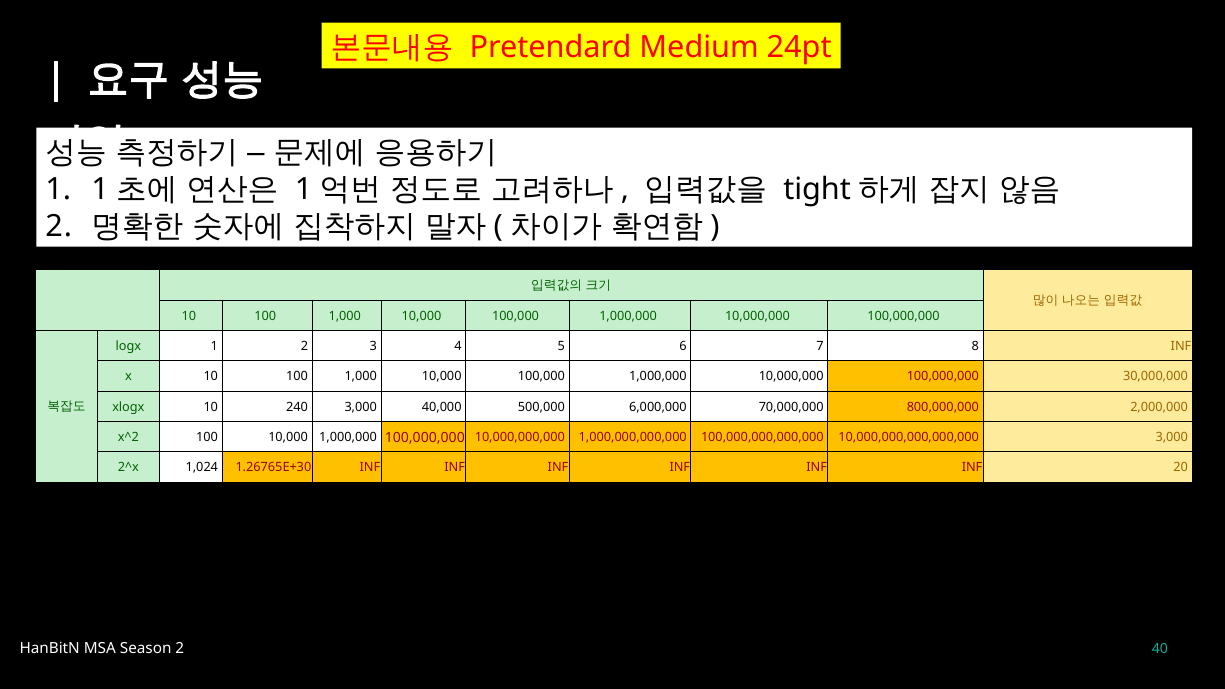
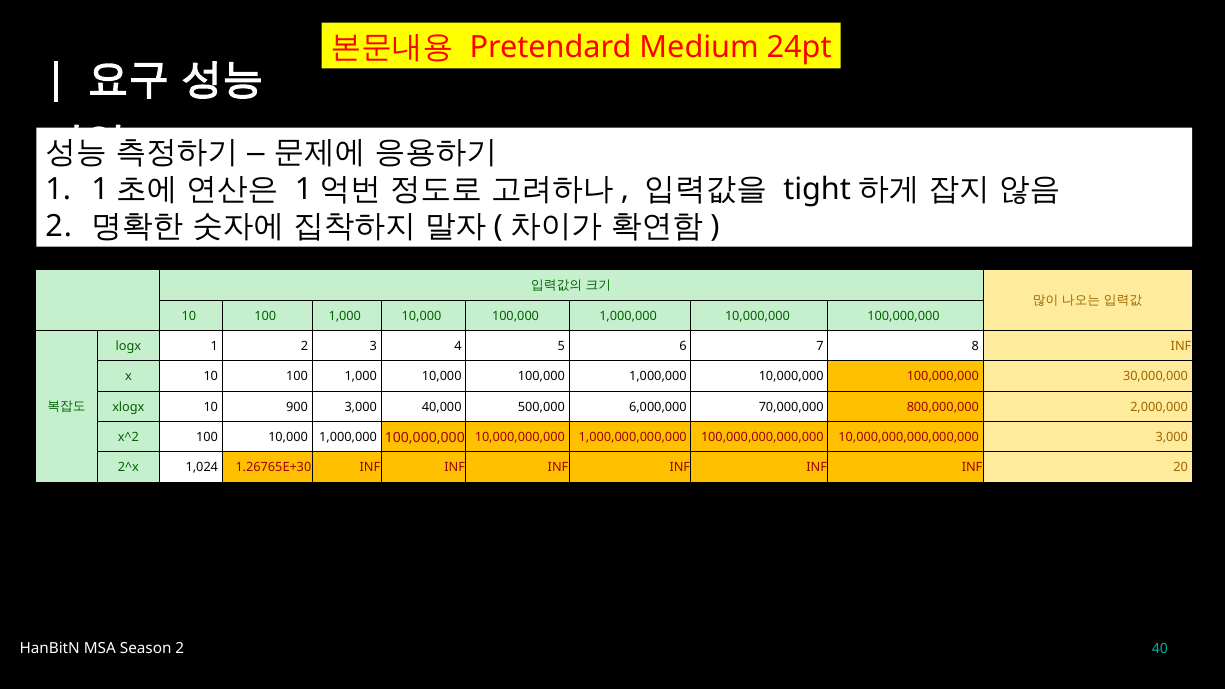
240: 240 -> 900 (297, 407)
